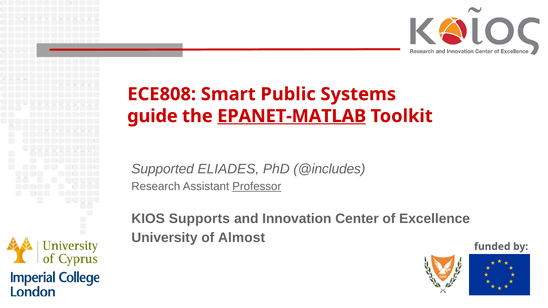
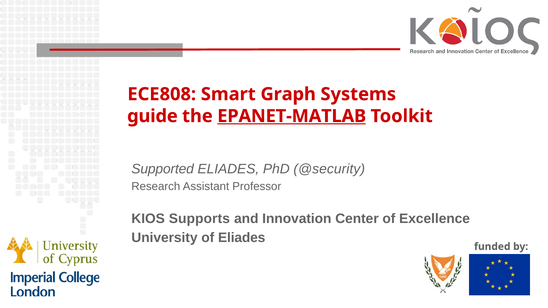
Public: Public -> Graph (288, 94)
@includes: @includes -> @security (329, 169)
Professor underline: present -> none (257, 186)
of Almost: Almost -> Eliades (242, 238)
